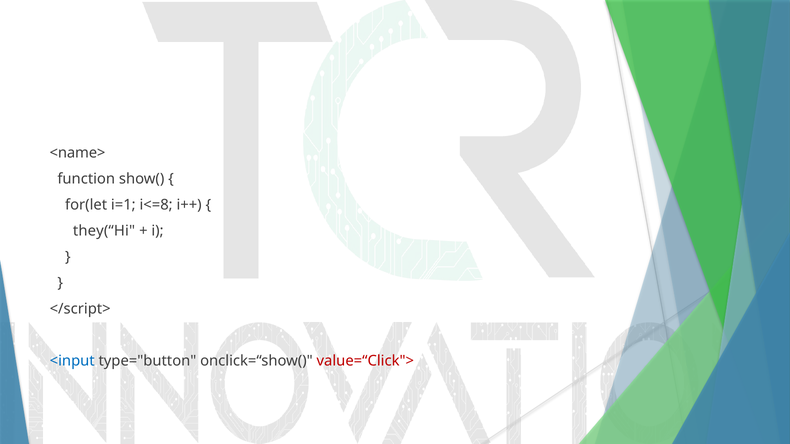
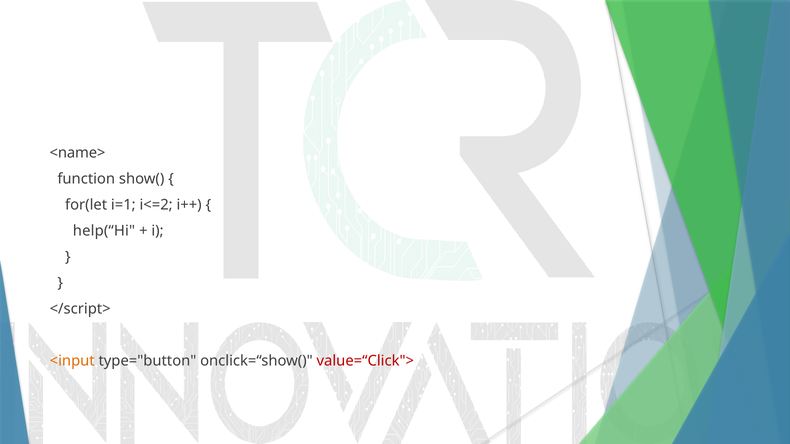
i<=8: i<=8 -> i<=2 (156, 205)
they(“Hi: they(“Hi -> help(“Hi (104, 231)
<input colour: blue -> orange (72, 361)
